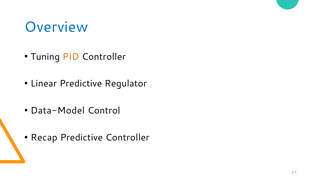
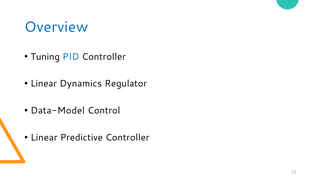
PID colour: orange -> blue (71, 57)
Linear Predictive: Predictive -> Dynamics (81, 83)
Recap: Recap -> Linear (44, 137)
